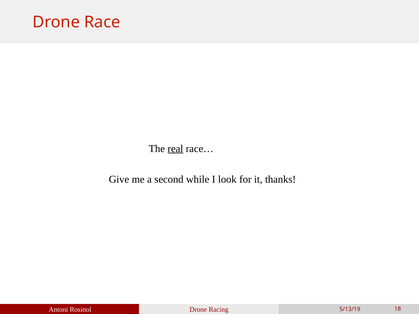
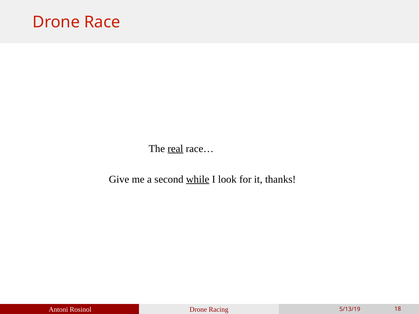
while underline: none -> present (198, 179)
